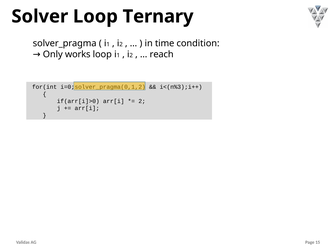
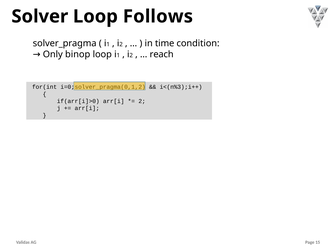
Ternary: Ternary -> Follows (158, 16)
works: works -> binop (78, 54)
